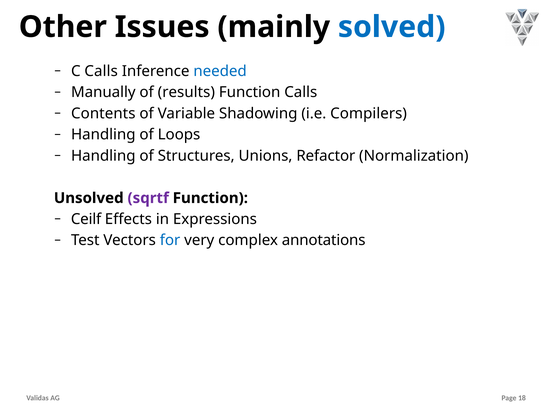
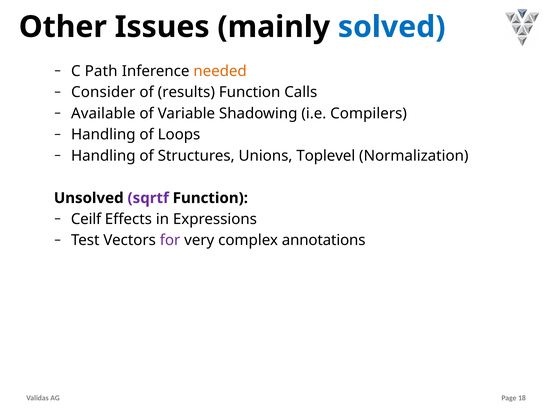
C Calls: Calls -> Path (101, 71)
needed colour: blue -> orange (220, 71)
Manually: Manually -> Consider (103, 92)
Contents: Contents -> Available (103, 113)
Refactor: Refactor -> Toplevel (326, 156)
for colour: blue -> purple (170, 240)
